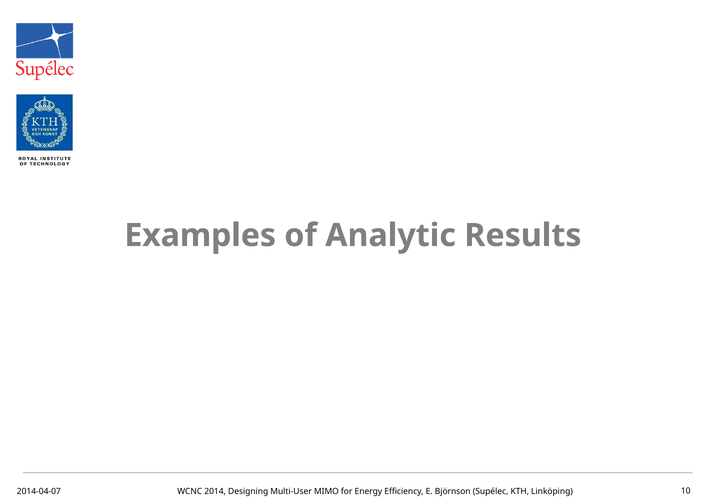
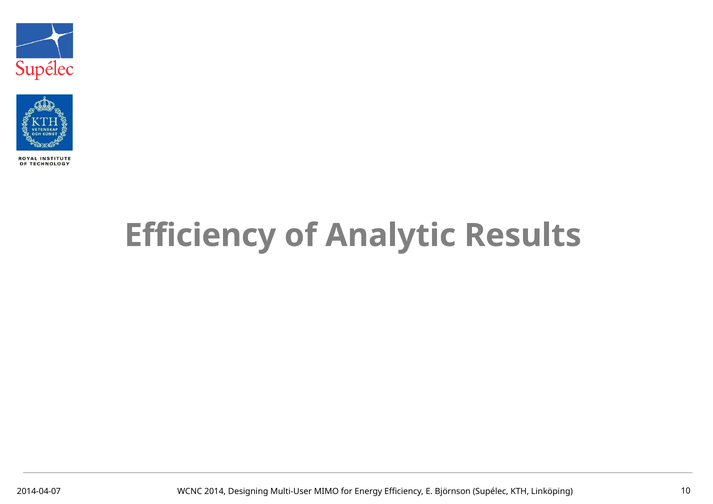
Examples: Examples -> Efficiency (200, 236)
